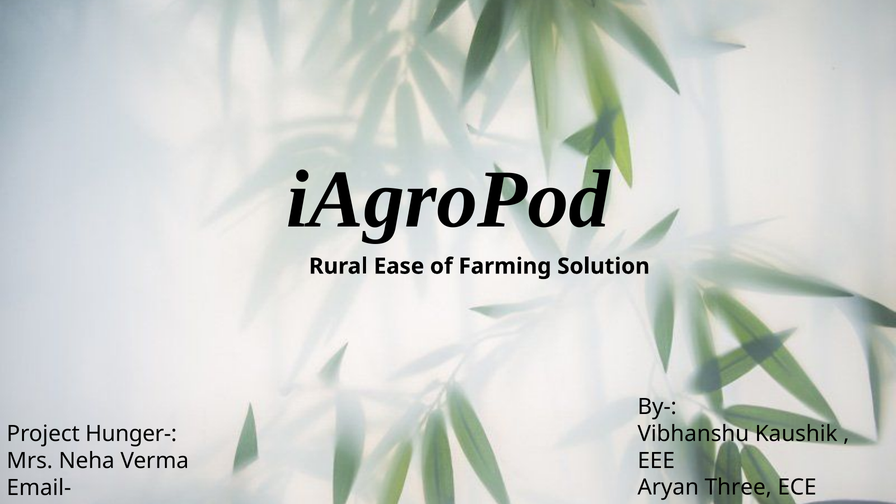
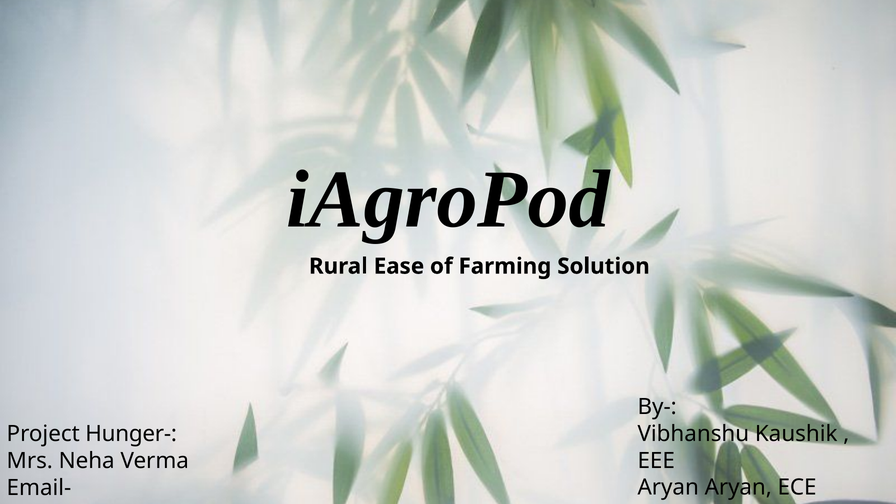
Aryan Three: Three -> Aryan (738, 488)
